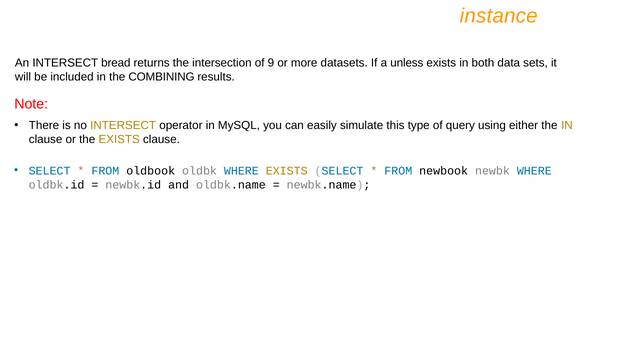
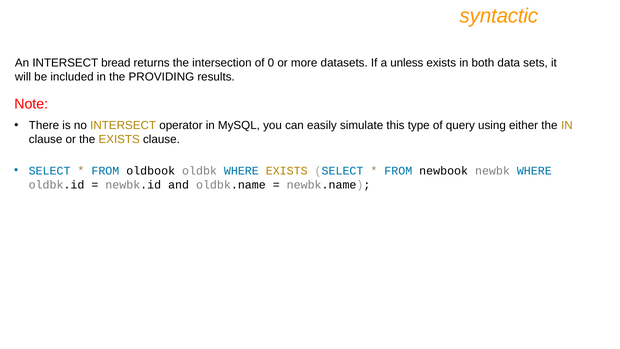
instance: instance -> syntactic (499, 16)
9: 9 -> 0 (271, 63)
COMBINING: COMBINING -> PROVIDING (161, 77)
